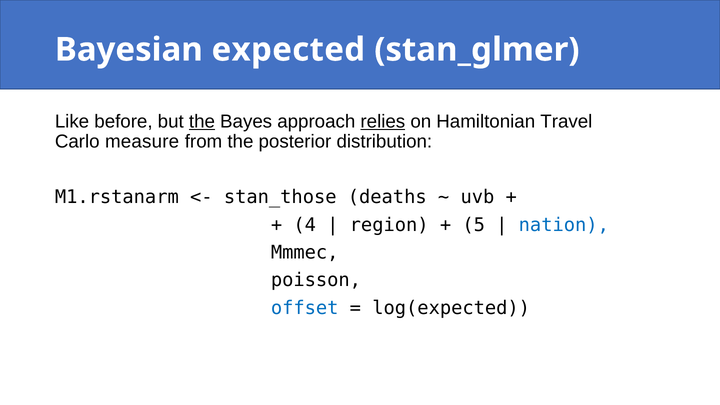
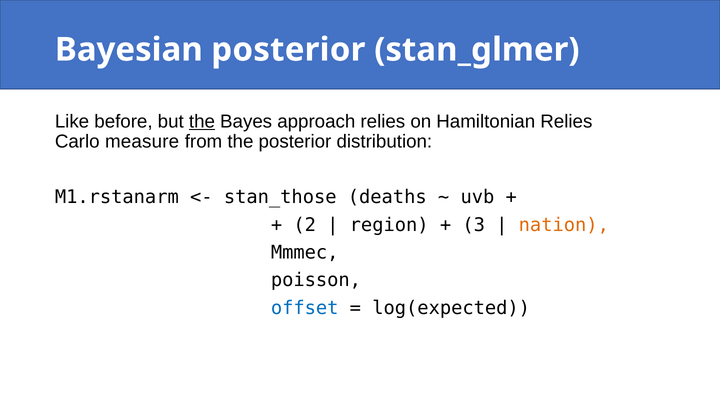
Bayesian expected: expected -> posterior (288, 50)
relies underline: present -> none (383, 121)
Hamiltonian Travel: Travel -> Relies (566, 121)
4: 4 -> 2 (305, 225)
5: 5 -> 3 (474, 225)
nation colour: blue -> orange (564, 225)
